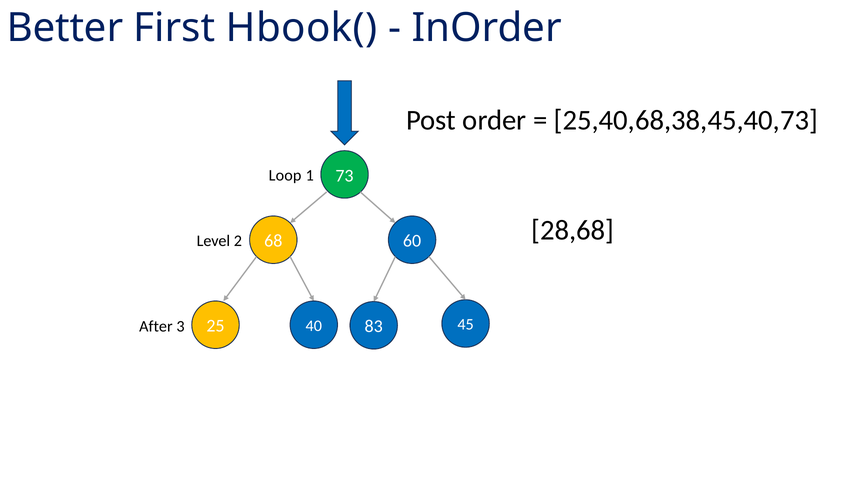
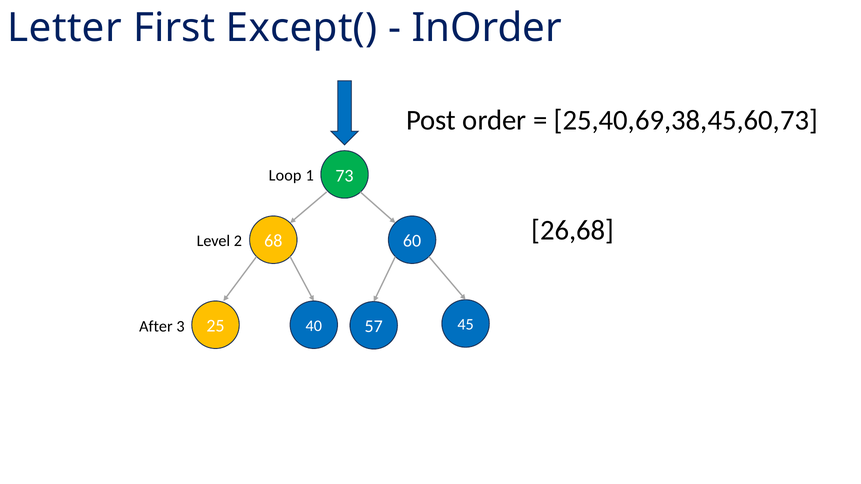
Better: Better -> Letter (65, 28)
Hbook(: Hbook( -> Except( (302, 28)
25,40,68,38,45,40,73: 25,40,68,38,45,40,73 -> 25,40,69,38,45,60,73 (686, 121)
28,68: 28,68 -> 26,68 (573, 231)
83: 83 -> 57 (374, 327)
